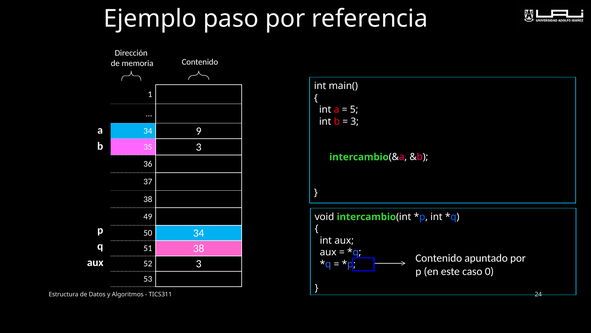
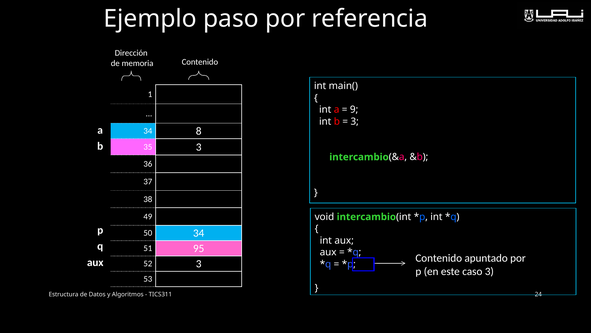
5: 5 -> 9 (354, 110)
9: 9 -> 8 (199, 131)
51 38: 38 -> 95 (199, 248)
caso 0: 0 -> 3 (489, 271)
